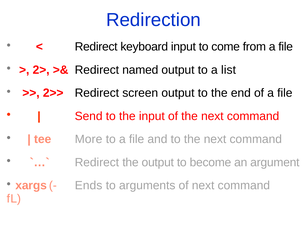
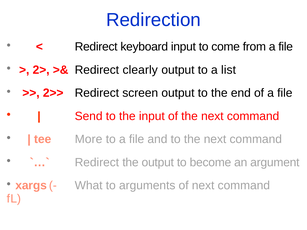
named: named -> clearly (140, 70)
Ends: Ends -> What (89, 186)
